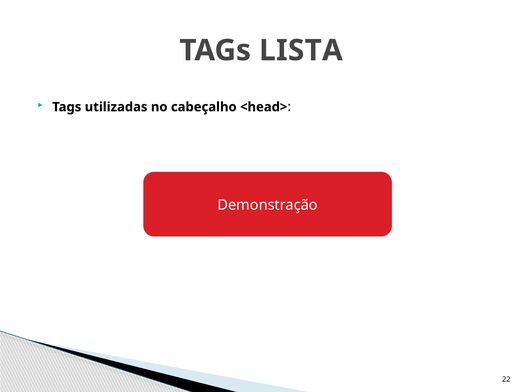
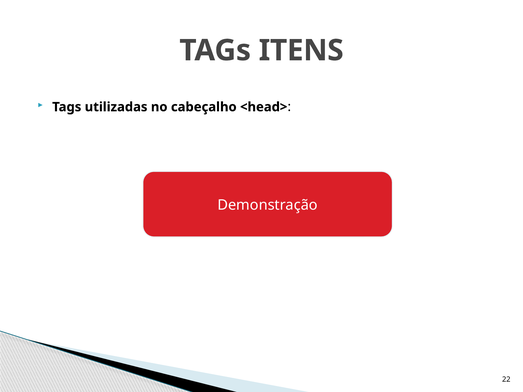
LISTA: LISTA -> ITENS (301, 50)
